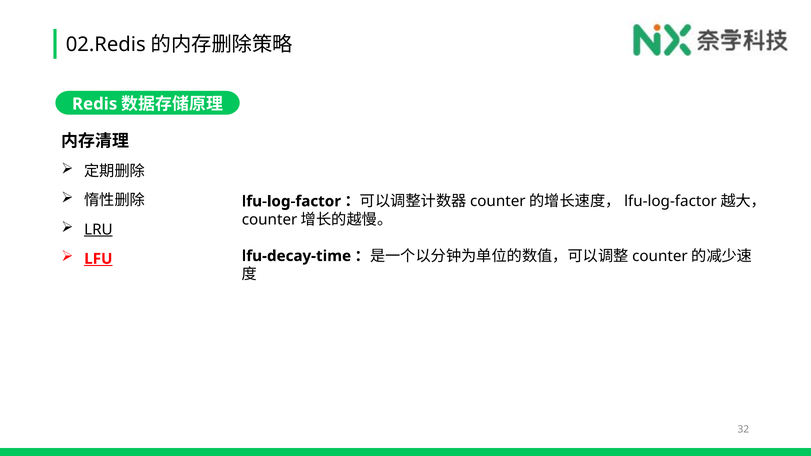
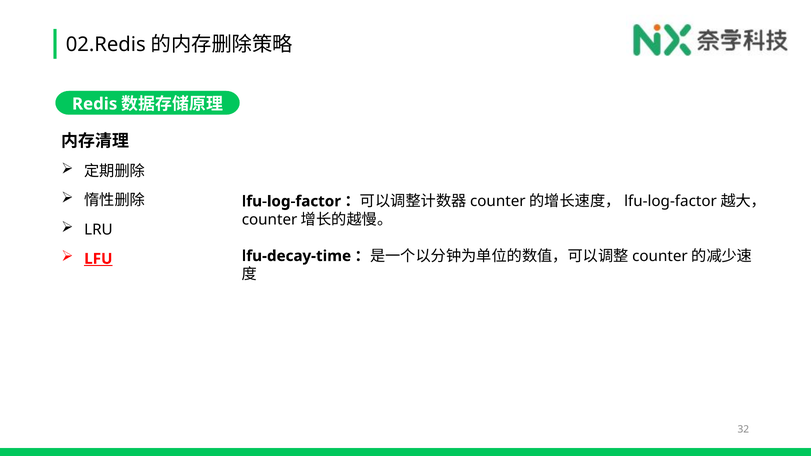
LRU underline: present -> none (98, 230)
